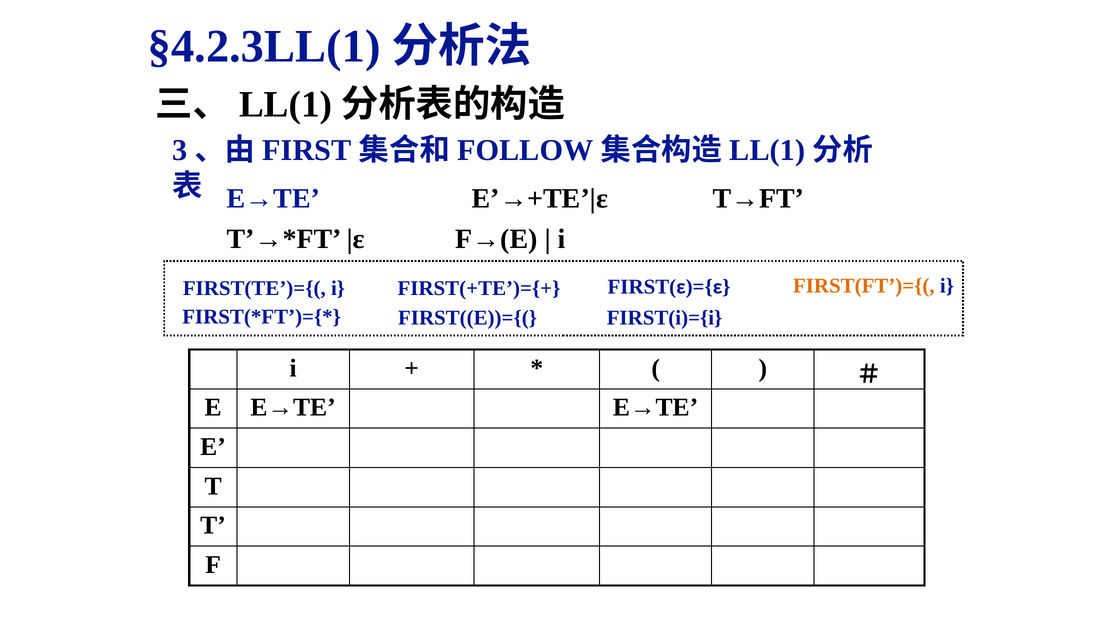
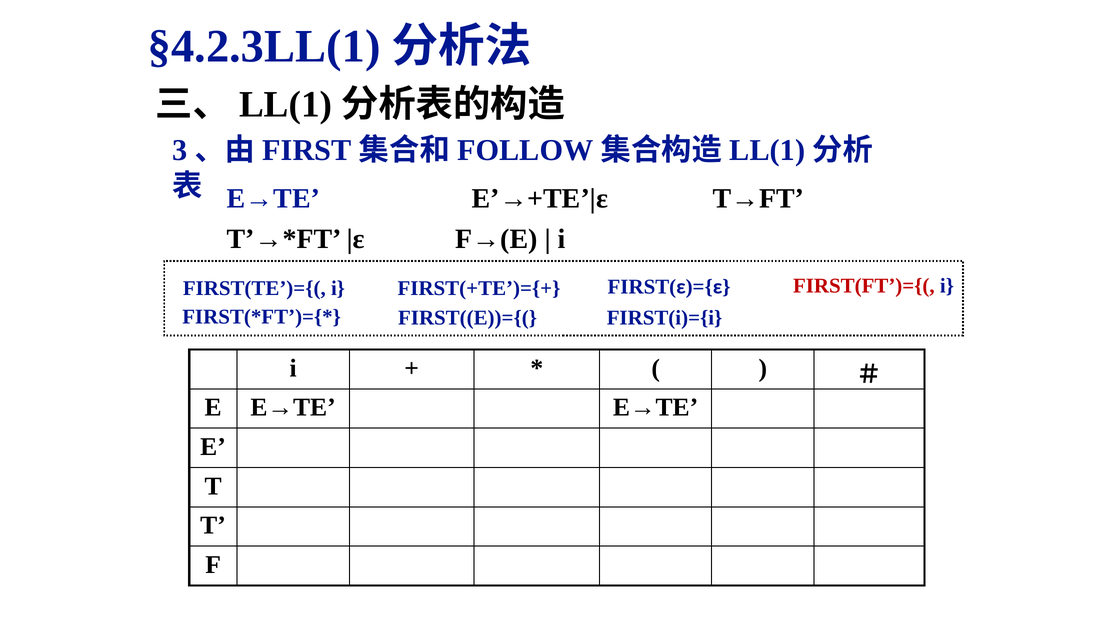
FIRST(FT’)={( colour: orange -> red (864, 286)
